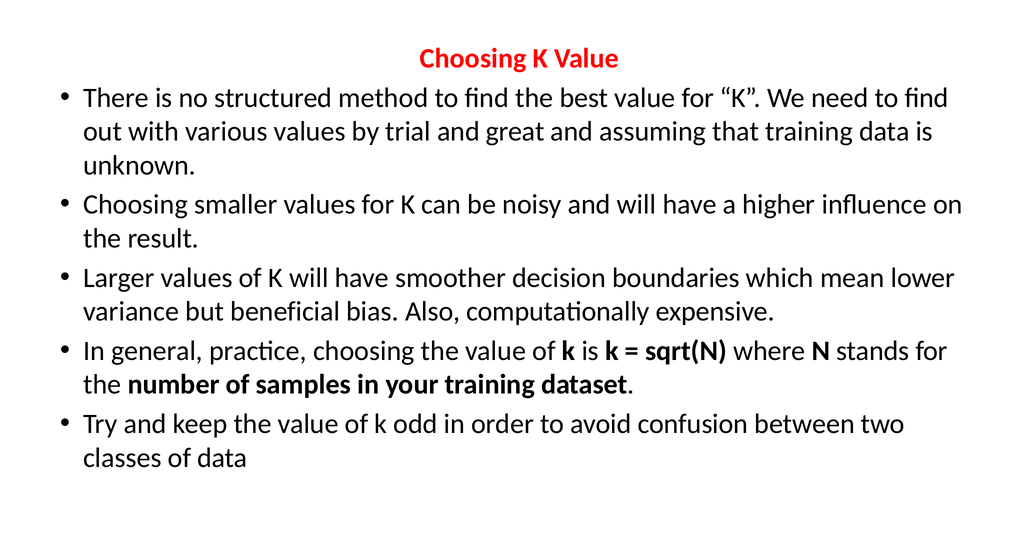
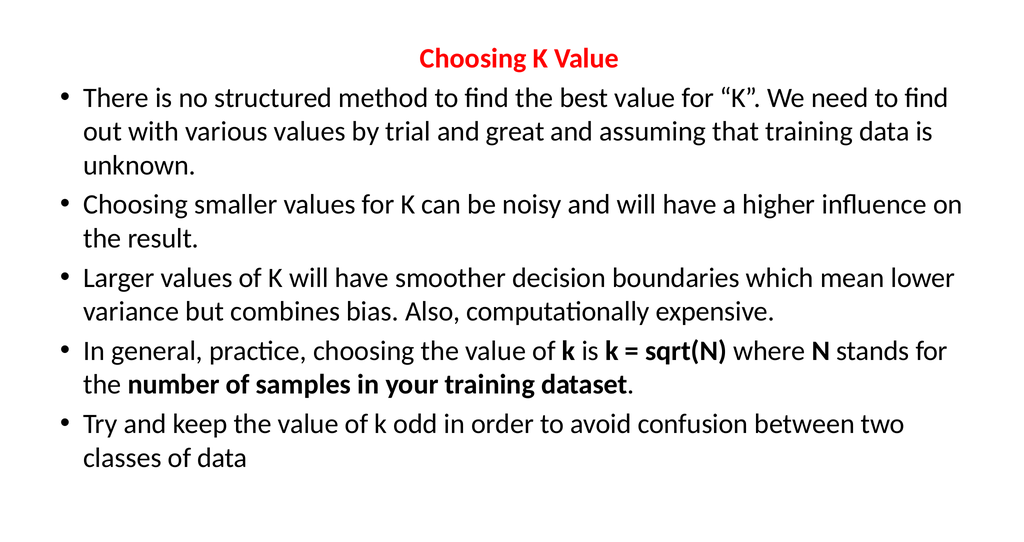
beneficial: beneficial -> combines (285, 312)
